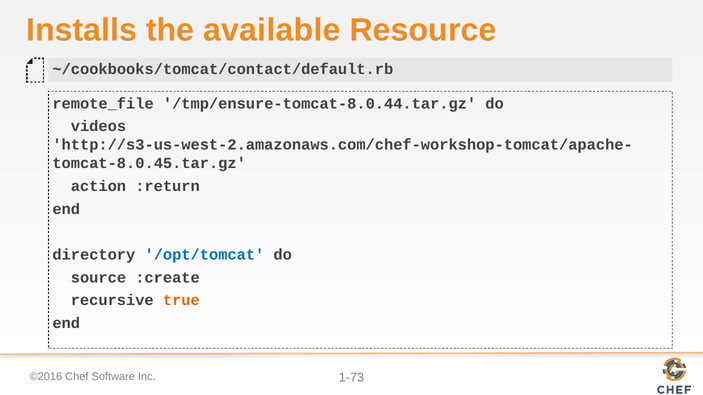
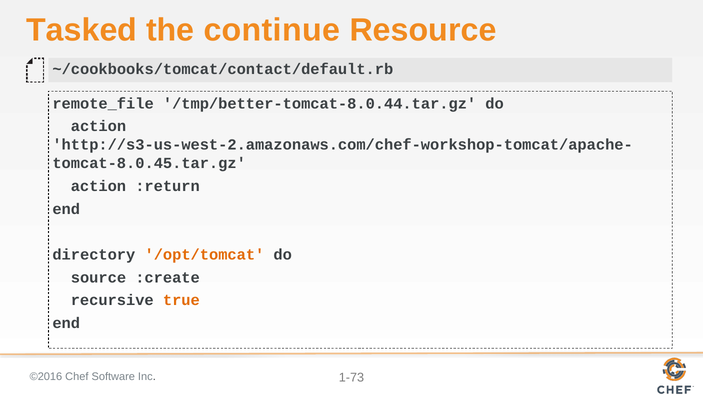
Installs: Installs -> Tasked (82, 30)
available: available -> continue (272, 30)
/tmp/ensure-tomcat-8.0.44.tar.gz: /tmp/ensure-tomcat-8.0.44.tar.gz -> /tmp/better-tomcat-8.0.44.tar.gz (320, 104)
videos: videos -> action (98, 127)
/opt/tomcat colour: blue -> orange (204, 255)
